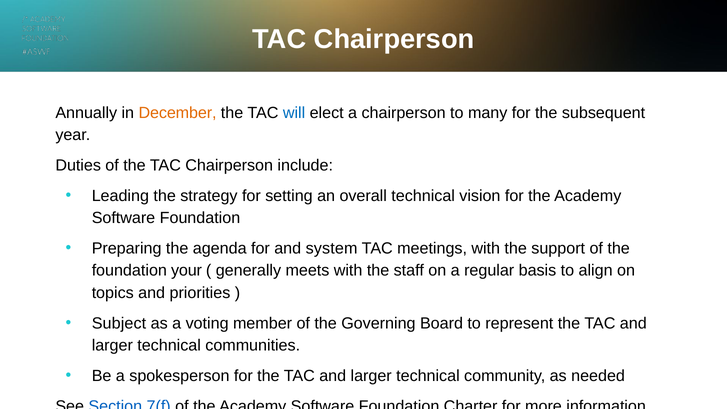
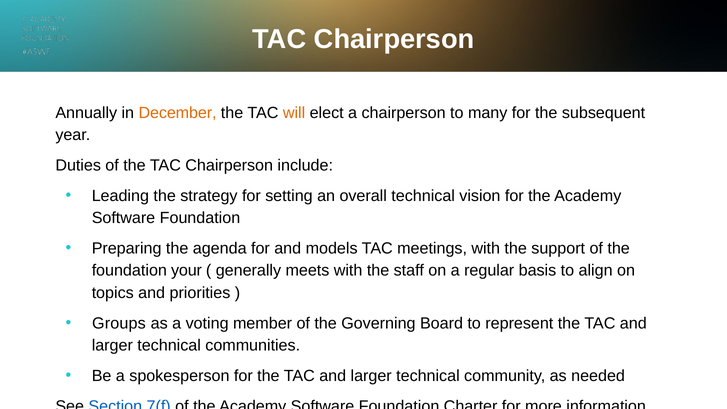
will colour: blue -> orange (294, 113)
system: system -> models (332, 248)
Subject: Subject -> Groups (119, 323)
